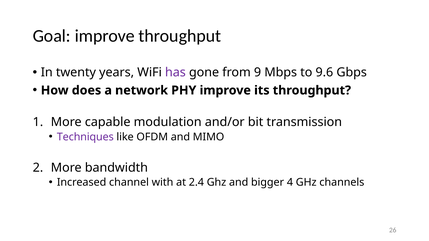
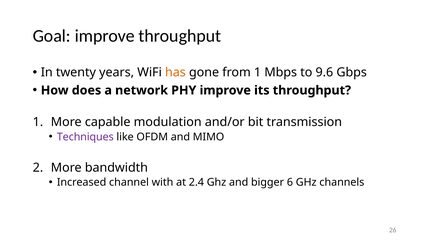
has colour: purple -> orange (175, 73)
from 9: 9 -> 1 (258, 73)
4: 4 -> 6 (290, 183)
